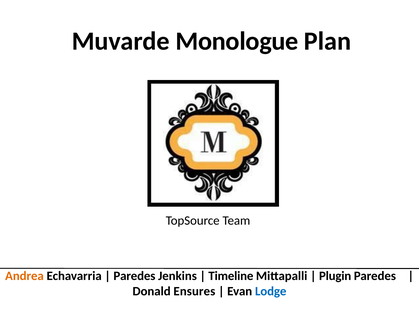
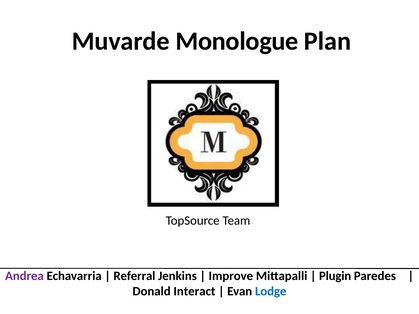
Andrea colour: orange -> purple (24, 276)
Paredes: Paredes -> Referral (134, 276)
Timeline: Timeline -> Improve (231, 276)
Ensures: Ensures -> Interact (194, 291)
